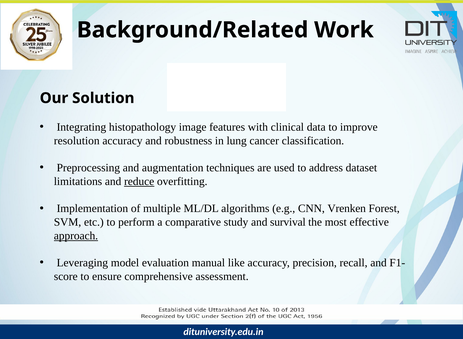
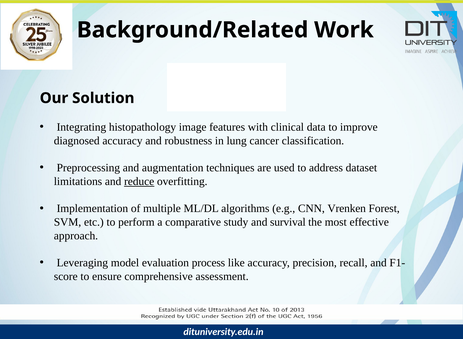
resolution: resolution -> diagnosed (77, 141)
approach underline: present -> none (76, 236)
manual: manual -> process (208, 263)
